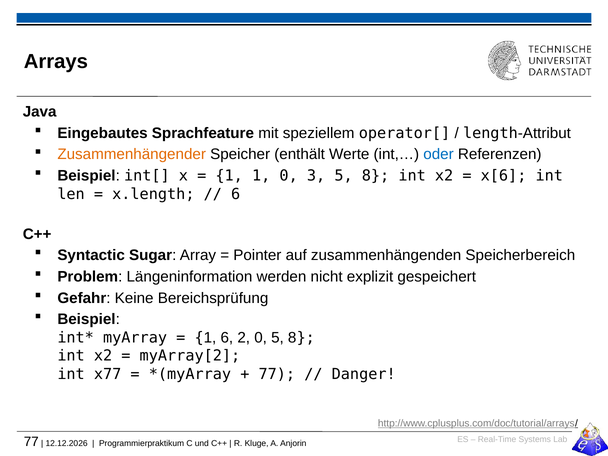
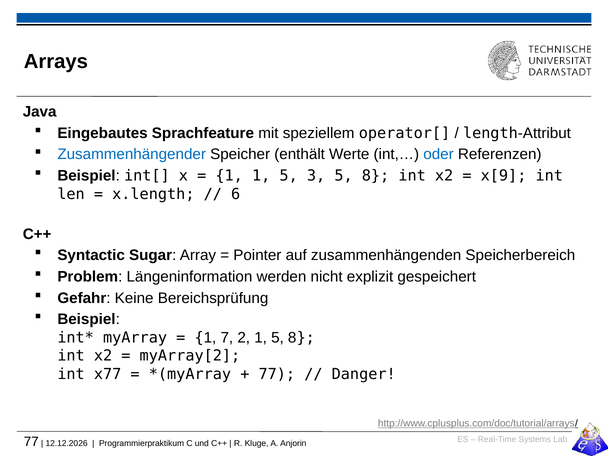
Zusammenhängender colour: orange -> blue (132, 154)
1 1 0: 0 -> 5 (289, 176)
x[6: x[6 -> x[9 (504, 176)
1 6: 6 -> 7 (227, 338)
2 0: 0 -> 1 (261, 338)
